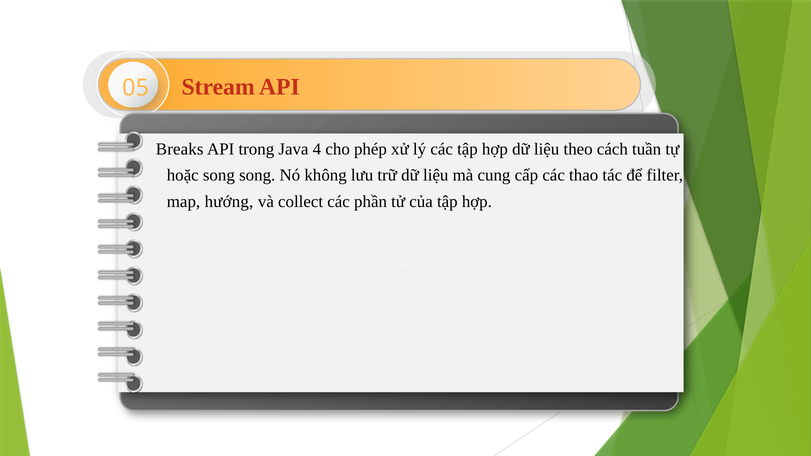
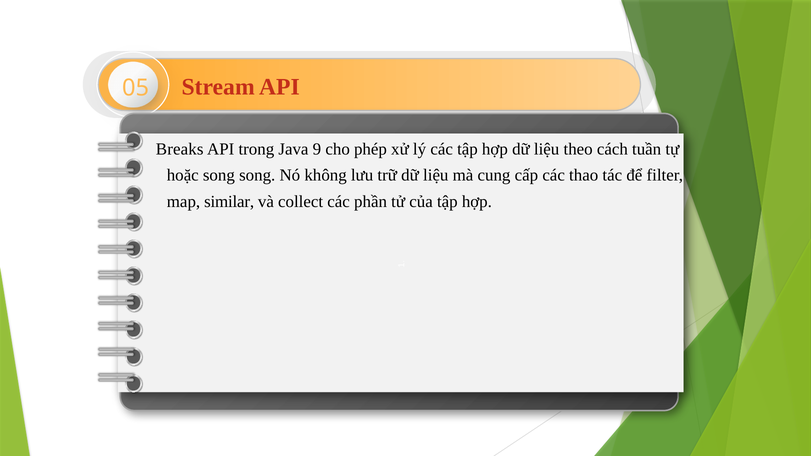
4: 4 -> 9 (317, 149)
hướng: hướng -> similar (229, 202)
